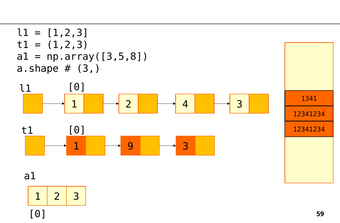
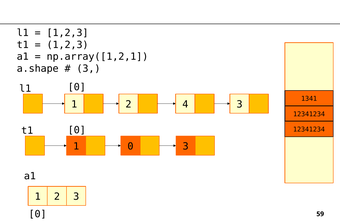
np.array([3,5,8: np.array([3,5,8 -> np.array([1,2,1 (97, 57)
1 9: 9 -> 0 (130, 147)
